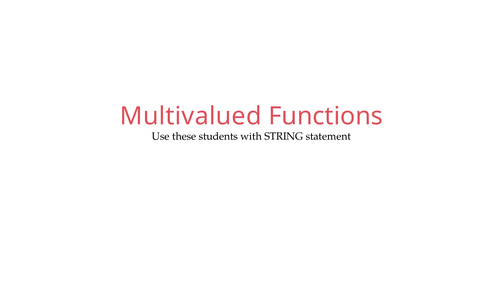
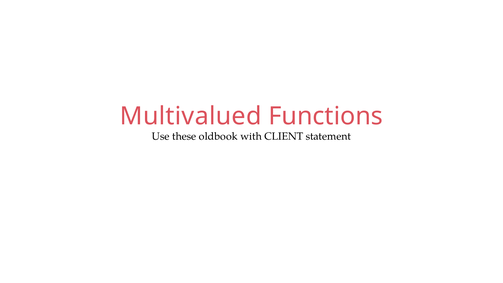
students: students -> oldbook (218, 137)
STRING: STRING -> CLIENT (284, 137)
